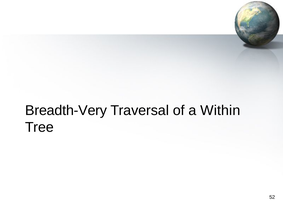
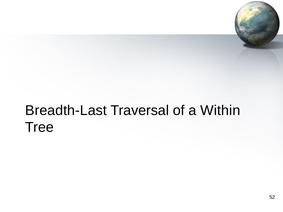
Breadth-Very: Breadth-Very -> Breadth-Last (66, 110)
